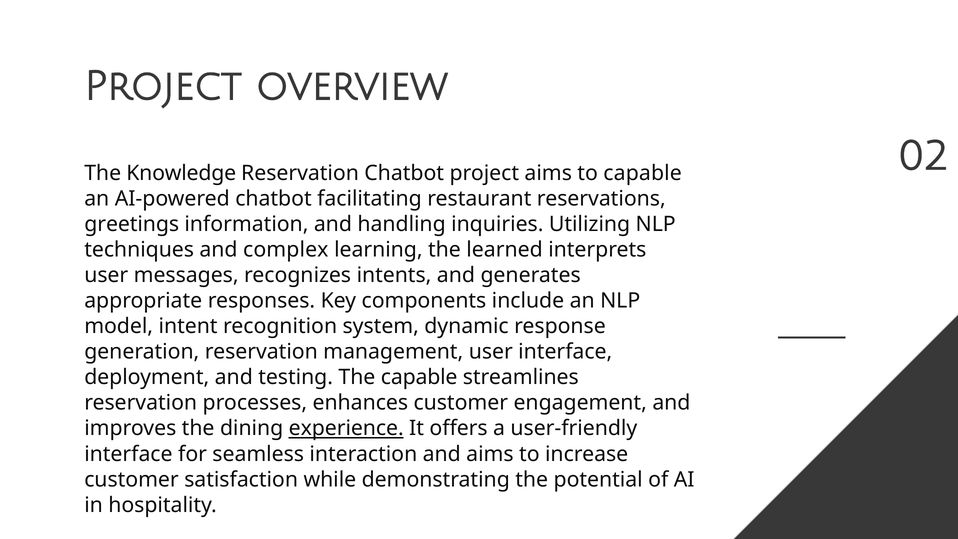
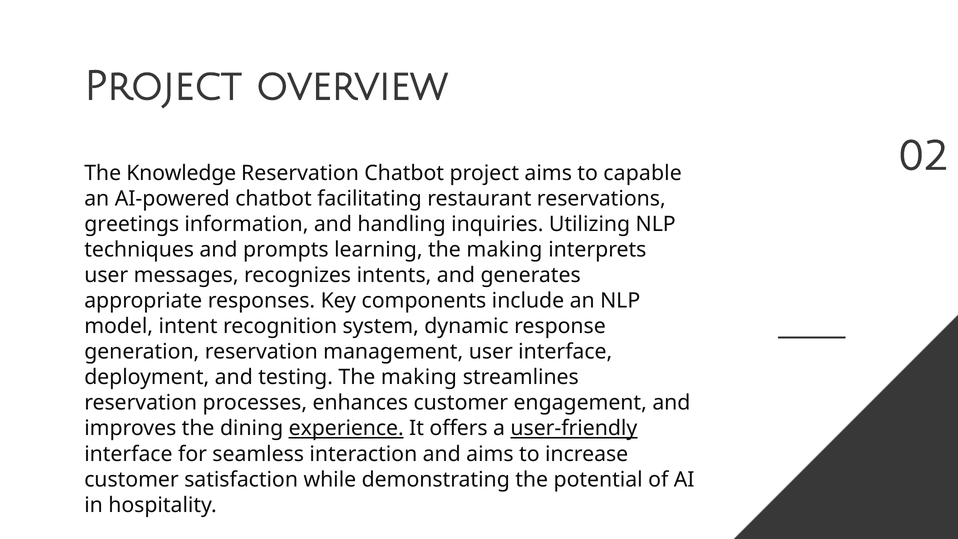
complex: complex -> prompts (286, 250)
learning the learned: learned -> making (504, 250)
testing The capable: capable -> making (419, 377)
user-friendly underline: none -> present (574, 428)
